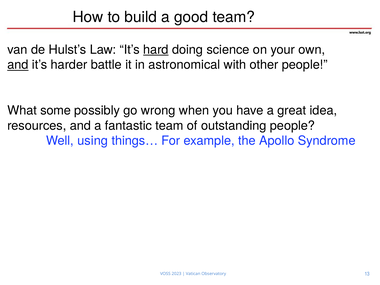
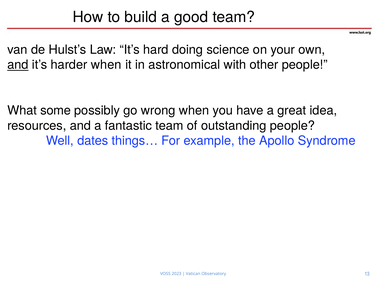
hard underline: present -> none (156, 50)
harder battle: battle -> when (106, 65)
using: using -> dates (93, 141)
